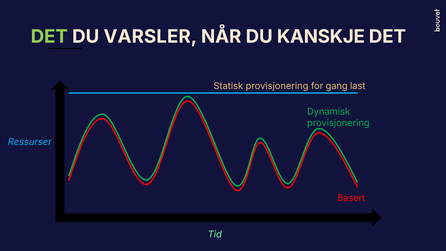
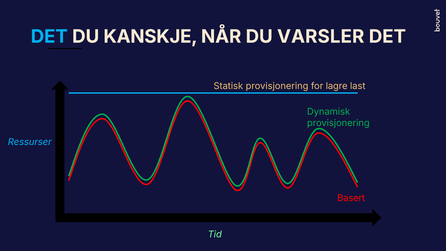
DET colour: light green -> light blue (49, 37)
VARSLER: VARSLER -> KANSKJE (150, 37)
KANSKJE: KANSKJE -> VARSLER (321, 37)
gang: gang -> lagre (337, 86)
